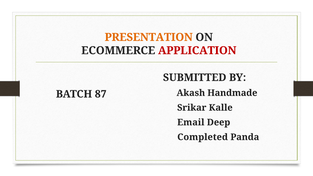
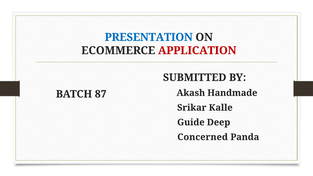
PRESENTATION colour: orange -> blue (149, 37)
Email: Email -> Guide (191, 122)
Completed: Completed -> Concerned (203, 137)
